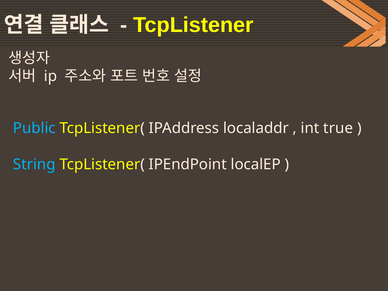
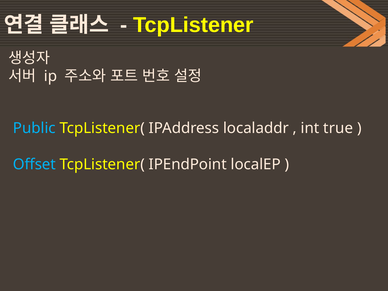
String: String -> Offset (34, 164)
